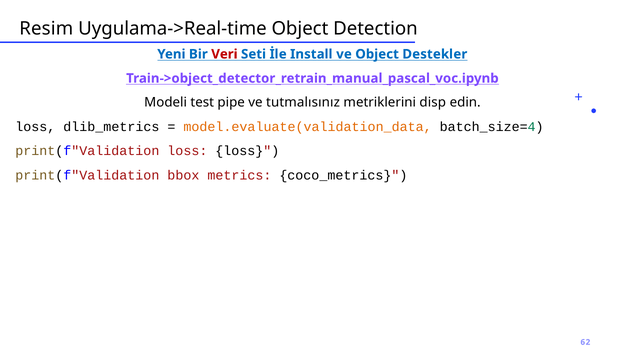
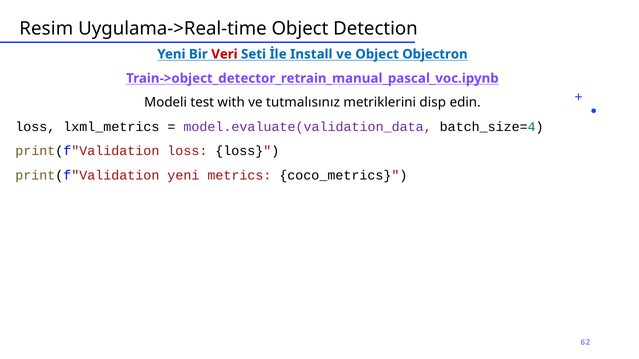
Destekler: Destekler -> Objectron (435, 54)
pipe: pipe -> with (231, 103)
dlib_metrics: dlib_metrics -> lxml_metrics (111, 127)
model.evaluate(validation_data colour: orange -> purple (308, 127)
print(f"Validation bbox: bbox -> yeni (183, 175)
